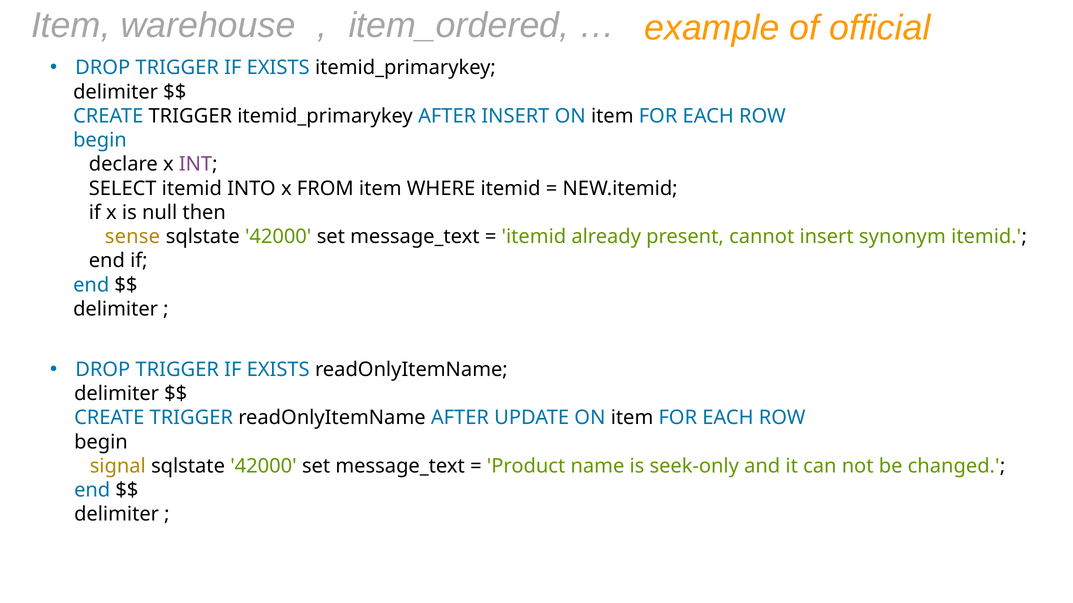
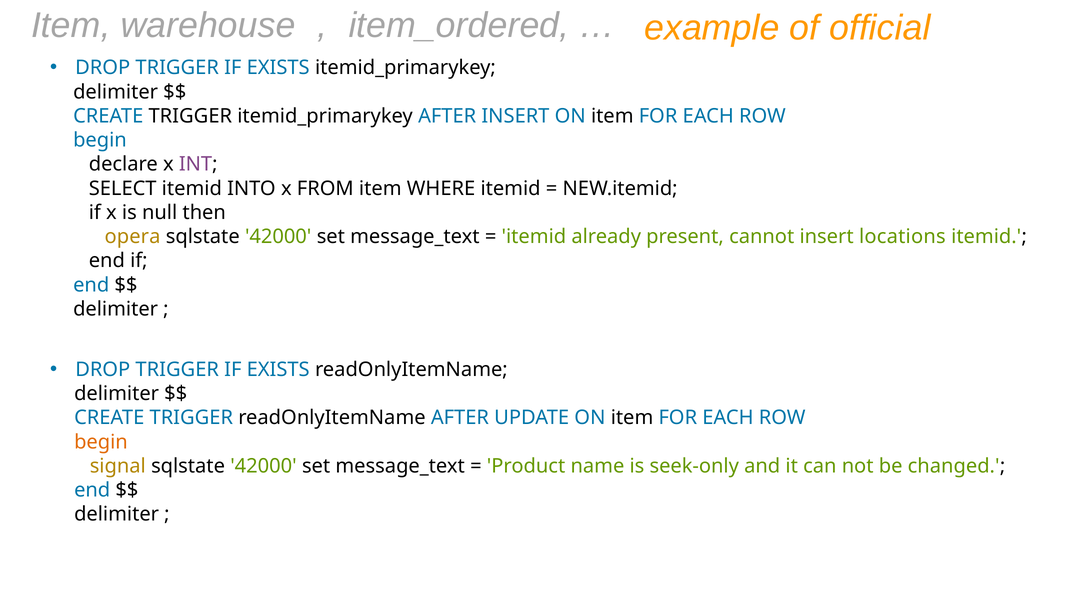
sense: sense -> opera (132, 237)
synonym: synonym -> locations (902, 237)
begin colour: black -> orange (101, 442)
